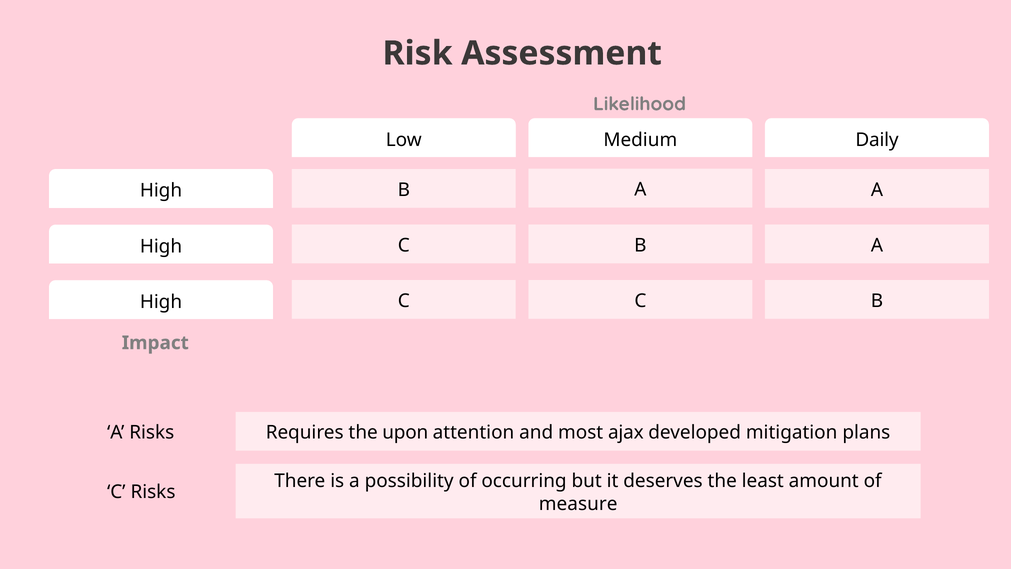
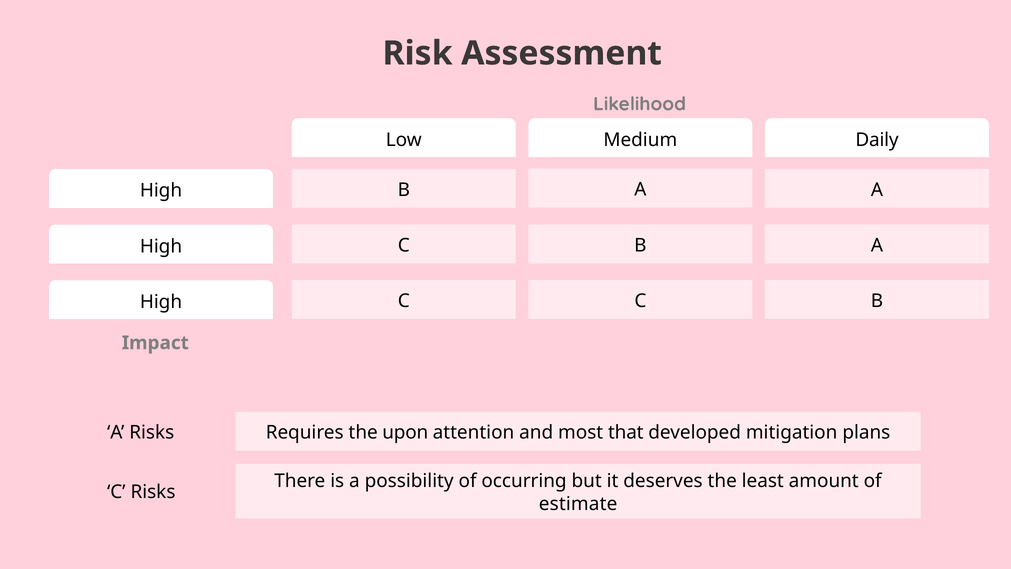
ajax: ajax -> that (626, 432)
measure: measure -> estimate (578, 503)
